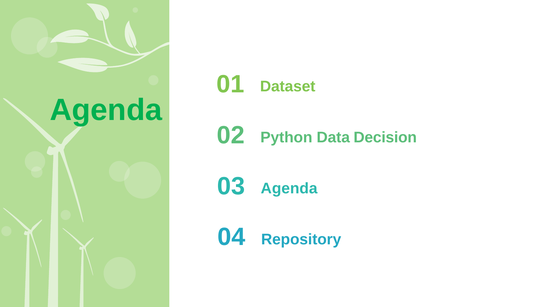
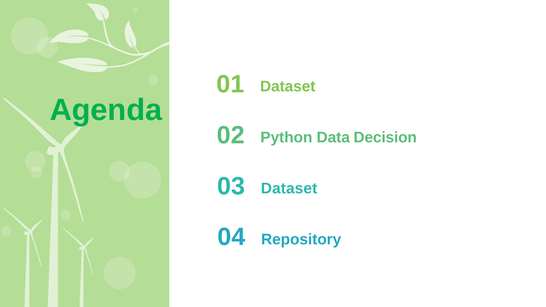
Agenda: Agenda -> Dataset (289, 188)
